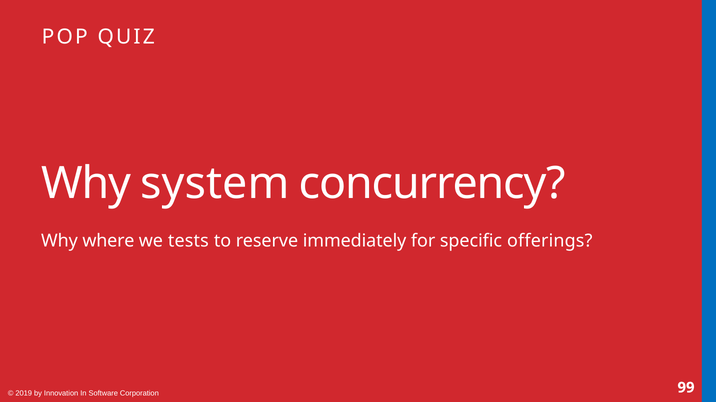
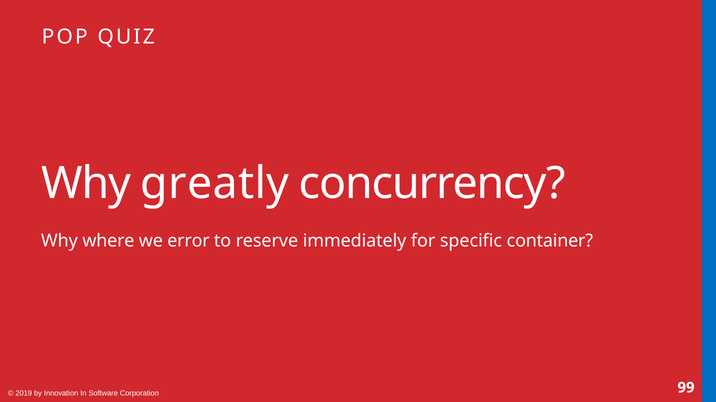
system: system -> greatly (215, 184)
tests: tests -> error (189, 241)
offerings: offerings -> container (550, 241)
